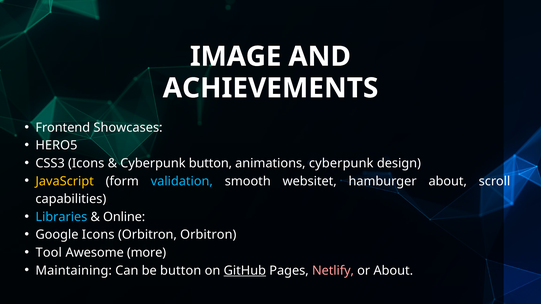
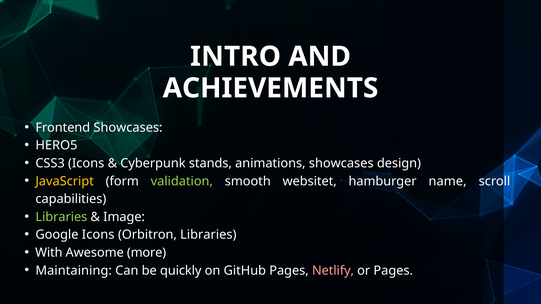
IMAGE: IMAGE -> INTRO (235, 57)
Cyberpunk button: button -> stands (210, 163)
animations cyberpunk: cyberpunk -> showcases (341, 163)
validation colour: light blue -> light green (182, 181)
hamburger about: about -> name (448, 181)
Libraries colour: light blue -> light green (61, 217)
Online: Online -> Image (124, 217)
Orbitron Orbitron: Orbitron -> Libraries (208, 235)
Tool: Tool -> With (49, 253)
be button: button -> quickly (181, 271)
GitHub underline: present -> none (245, 271)
or About: About -> Pages (393, 271)
